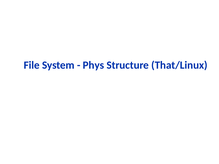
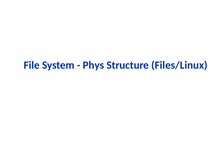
That/Linux: That/Linux -> Files/Linux (179, 65)
